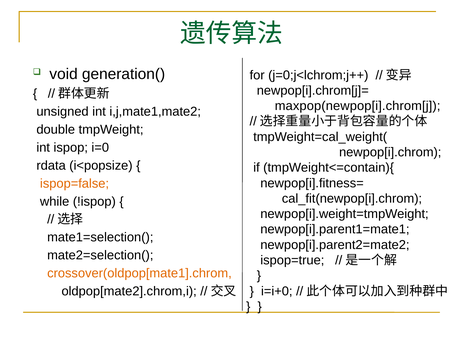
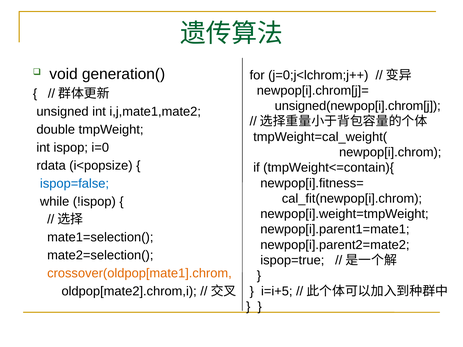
maxpop(newpop[i].chrom[j: maxpop(newpop[i].chrom[j -> unsigned(newpop[i].chrom[j (358, 106)
ispop=false colour: orange -> blue (74, 184)
i=i+0: i=i+0 -> i=i+5 (277, 291)
